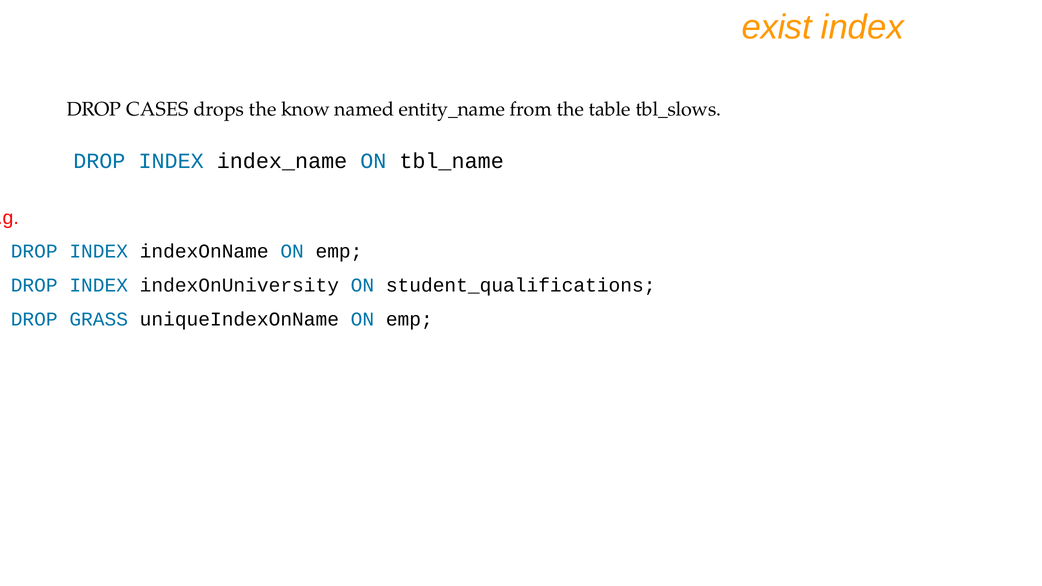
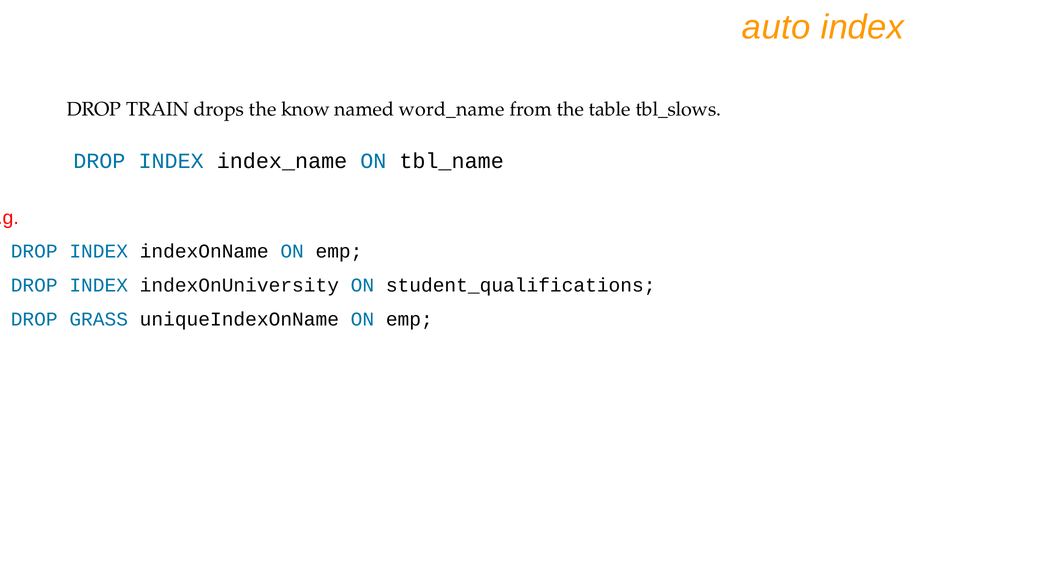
exist: exist -> auto (776, 27)
CASES: CASES -> TRAIN (158, 109)
entity_name: entity_name -> word_name (452, 109)
